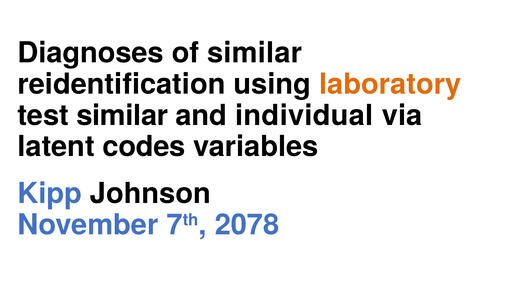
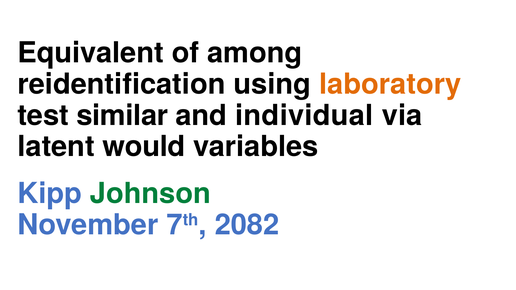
Diagnoses: Diagnoses -> Equivalent (91, 53)
of similar: similar -> among (255, 53)
codes: codes -> would (144, 147)
Johnson colour: black -> green (150, 194)
2078: 2078 -> 2082 (247, 225)
